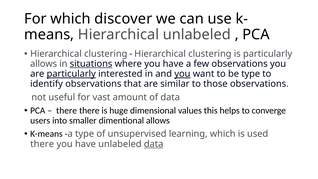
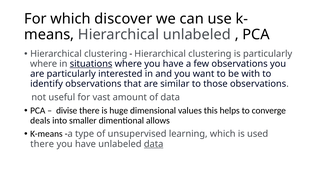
allows: allows -> where (44, 64)
particularly underline: present -> none (71, 74)
you underline: present -> none (182, 74)
be type: type -> with (251, 74)
there: there -> divise (67, 110)
users: users -> deals (40, 121)
